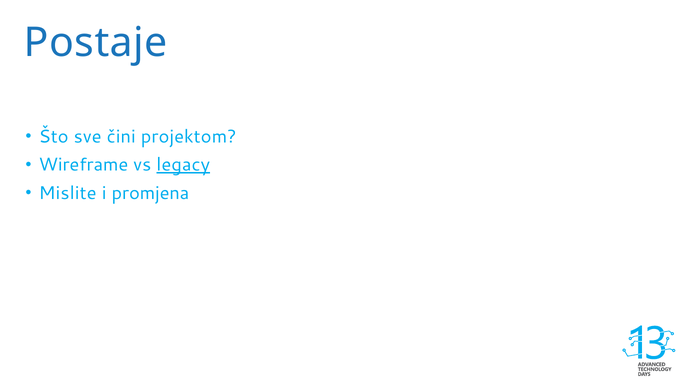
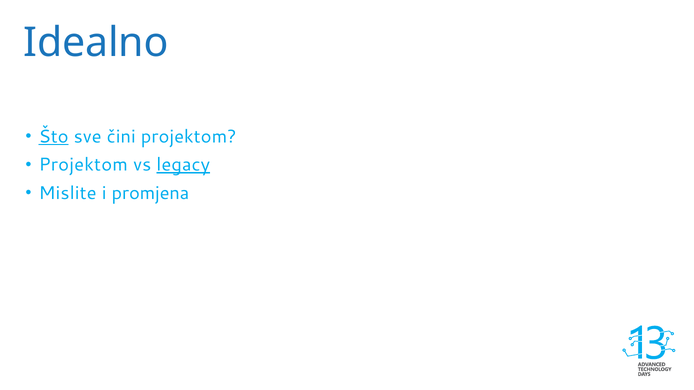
Postaje: Postaje -> Idealno (96, 43)
Što underline: none -> present (54, 137)
Wireframe: Wireframe -> Projektom (83, 165)
